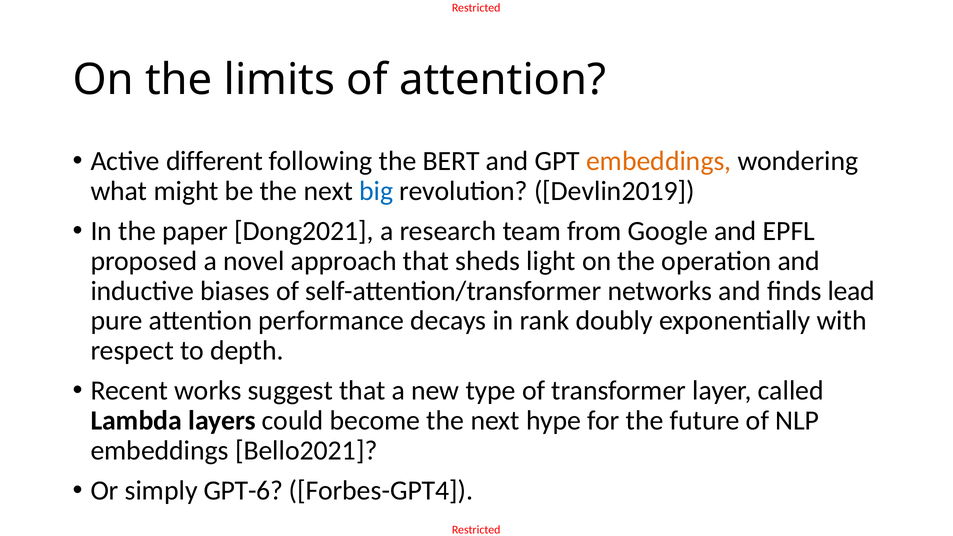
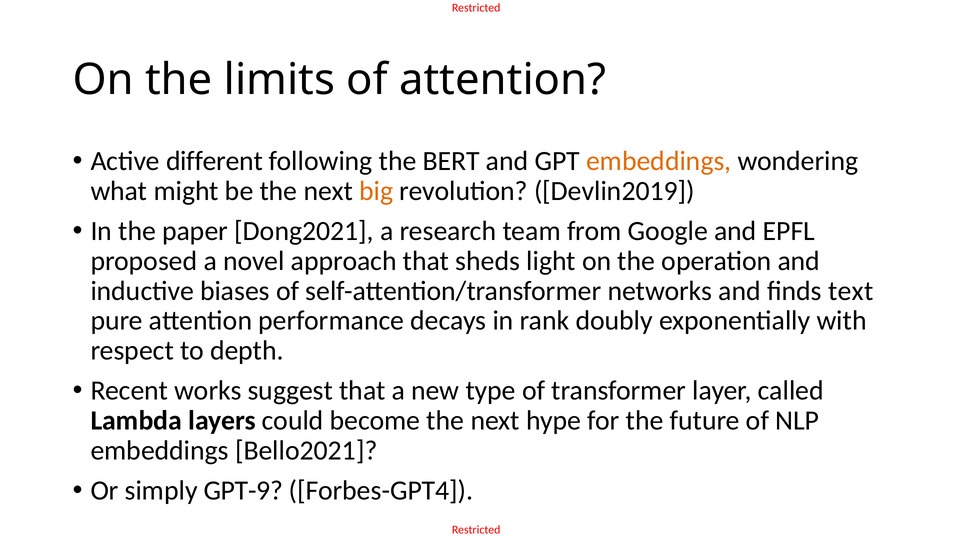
big colour: blue -> orange (376, 191)
lead: lead -> text (851, 291)
GPT-6: GPT-6 -> GPT-9 (243, 491)
